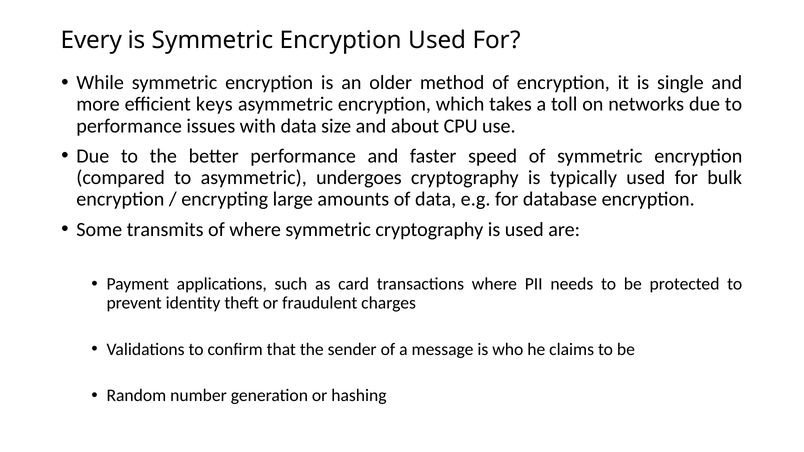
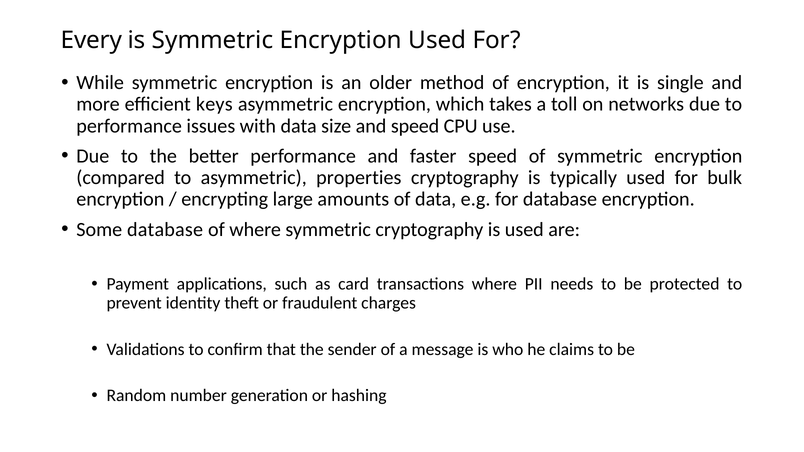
and about: about -> speed (415, 126)
undergoes: undergoes -> properties (359, 178)
Some transmits: transmits -> database (165, 230)
